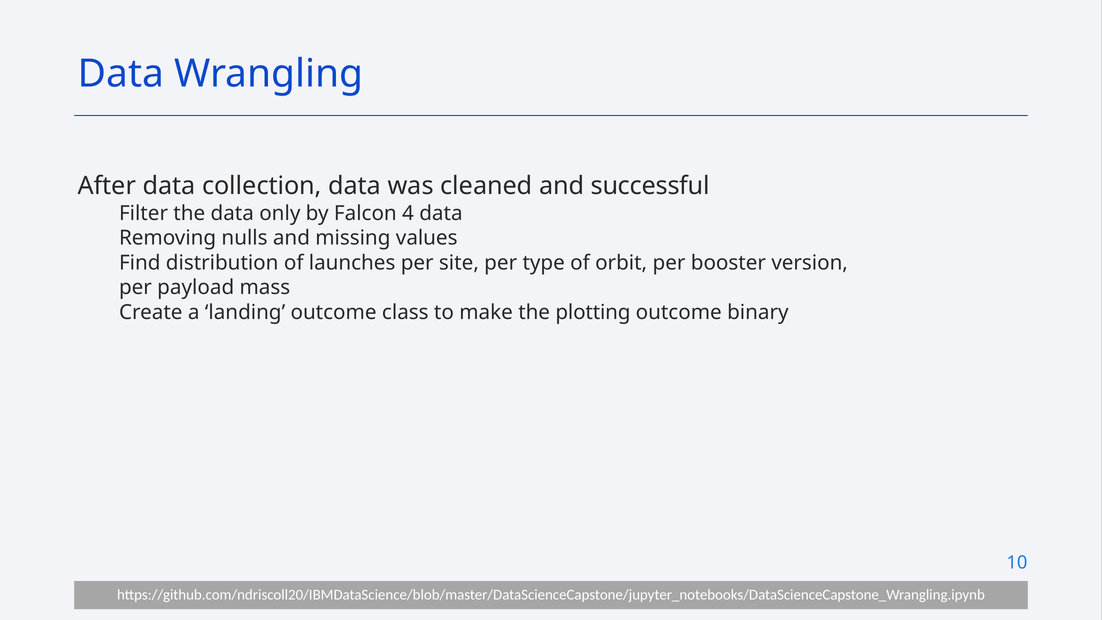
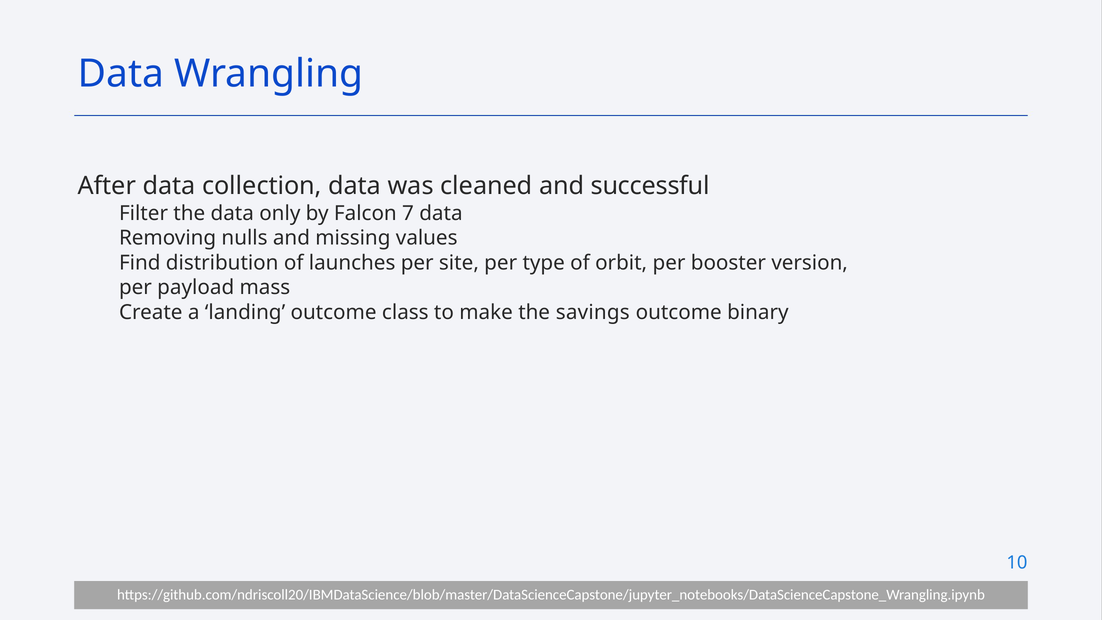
4: 4 -> 7 (408, 213)
plotting: plotting -> savings (593, 312)
